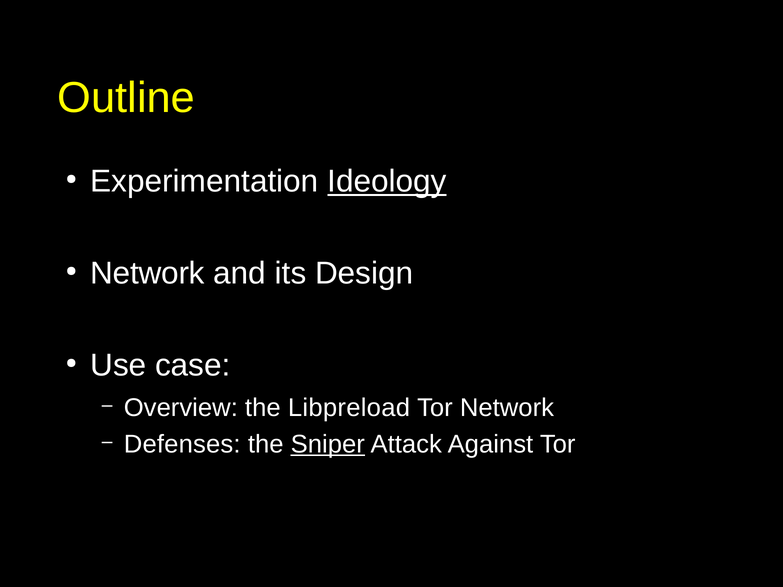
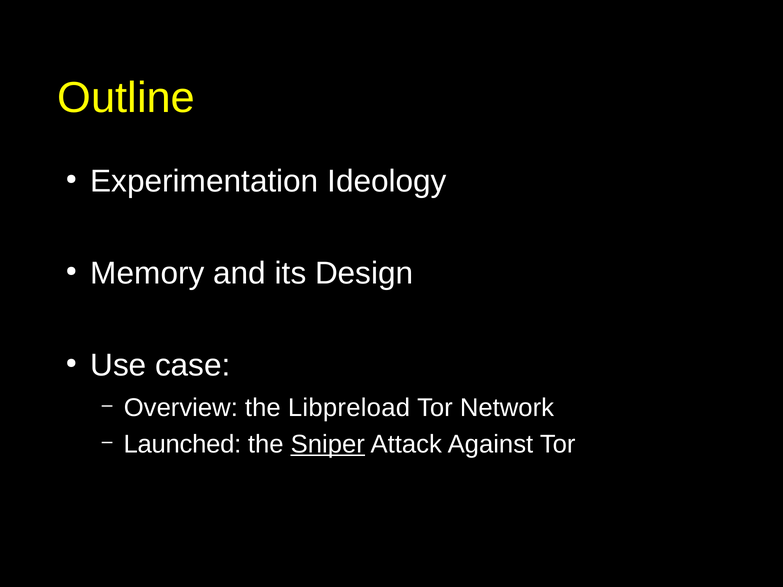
Ideology underline: present -> none (387, 182)
Network: Network -> Memory (147, 274)
Defenses: Defenses -> Launched (182, 445)
